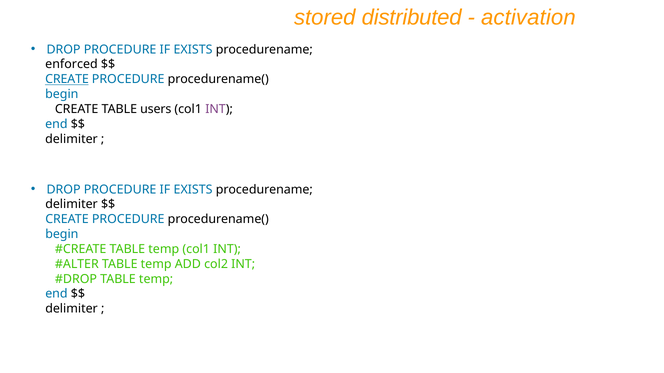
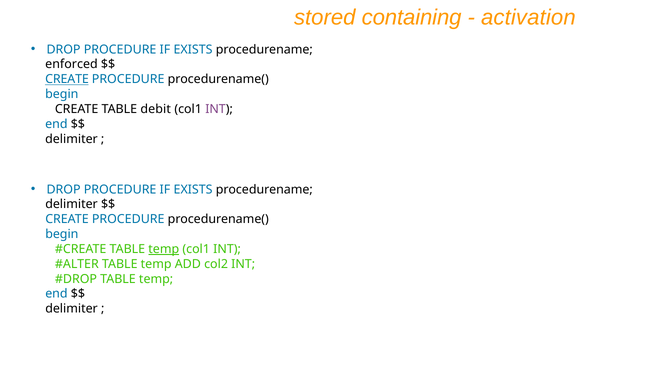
distributed: distributed -> containing (412, 17)
users: users -> debit (156, 109)
temp underline: none -> present (164, 249)
